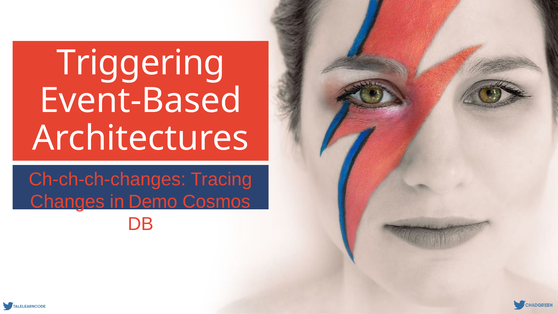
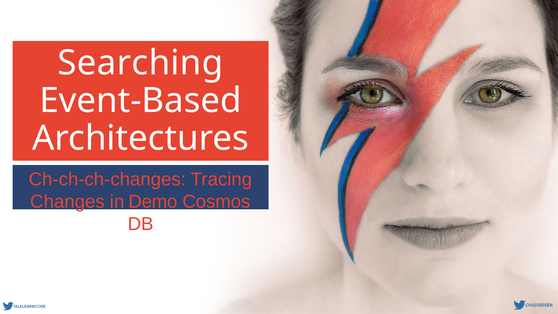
Triggering: Triggering -> Searching (140, 63)
